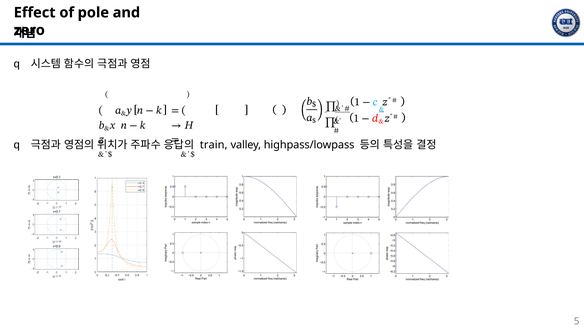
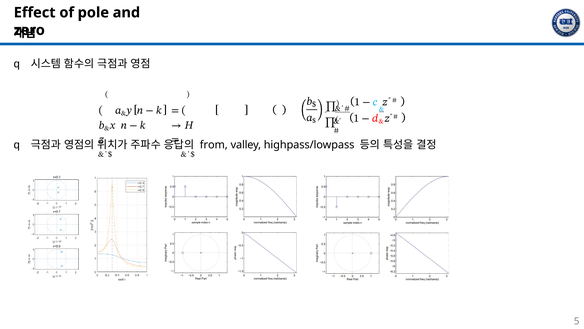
train: train -> from (214, 145)
